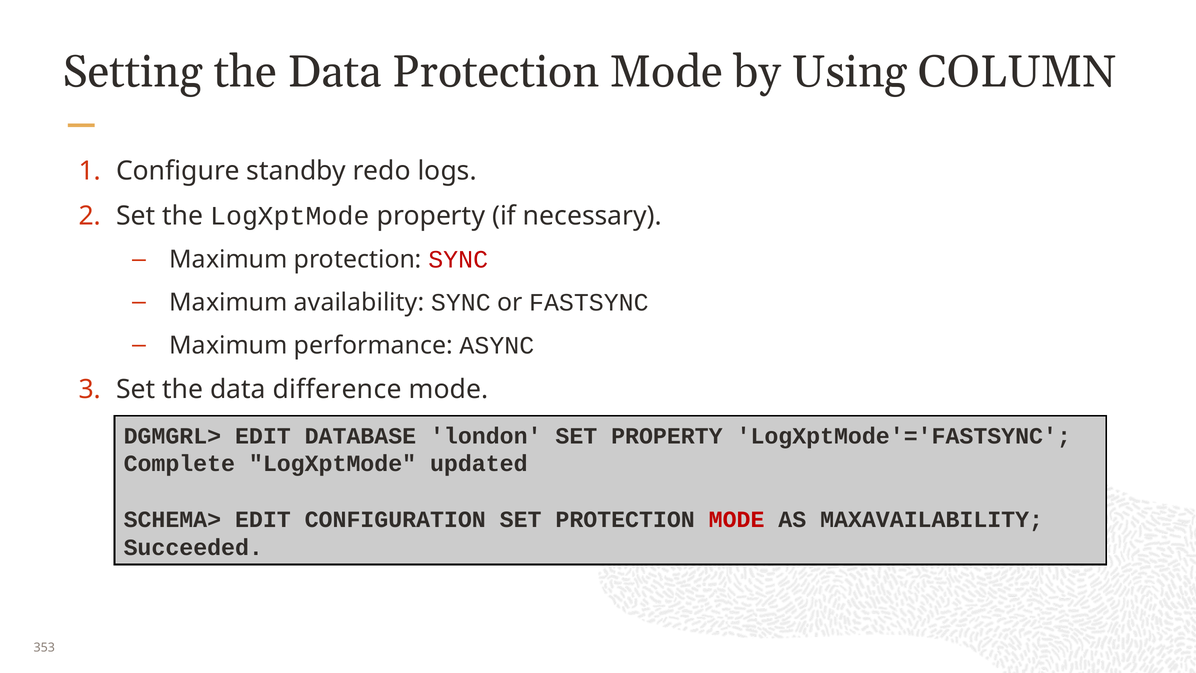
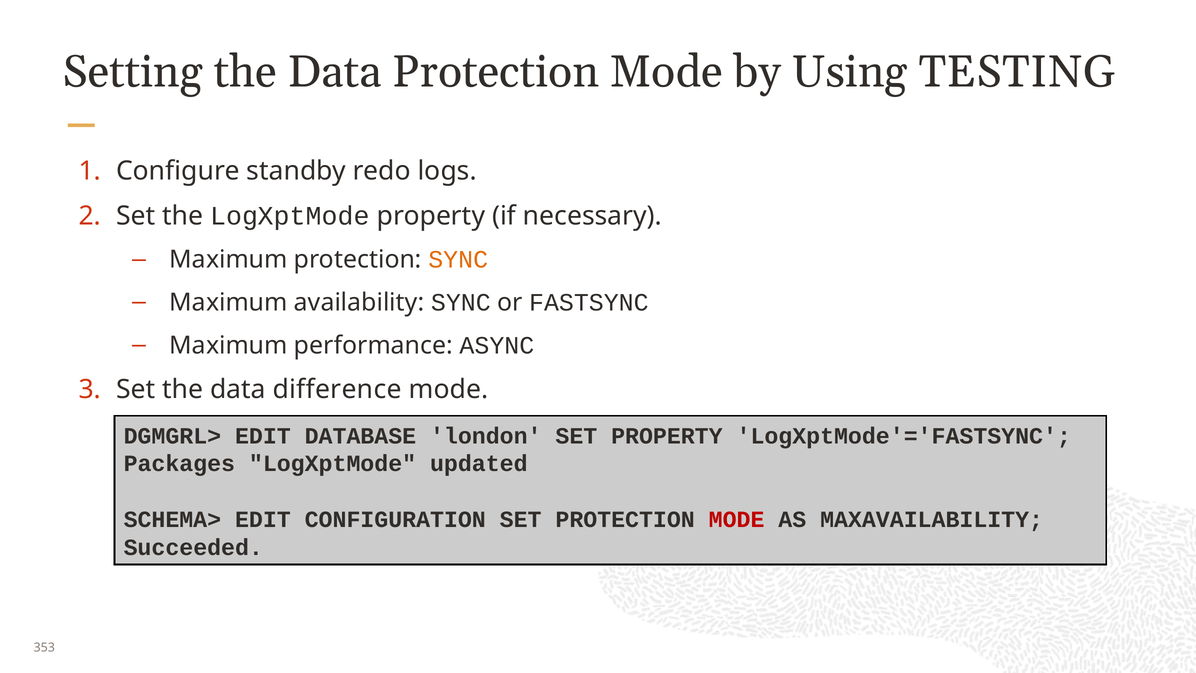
COLUMN: COLUMN -> TESTING (1017, 72)
SYNC colour: red -> orange (458, 260)
Complete: Complete -> Packages (179, 464)
